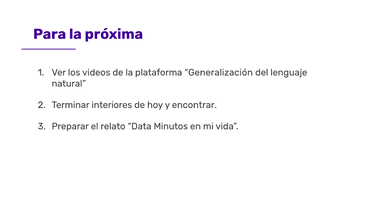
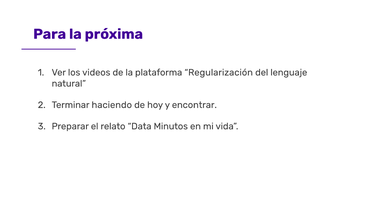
Generalización: Generalización -> Regularización (219, 72)
interiores: interiores -> haciendo (112, 105)
